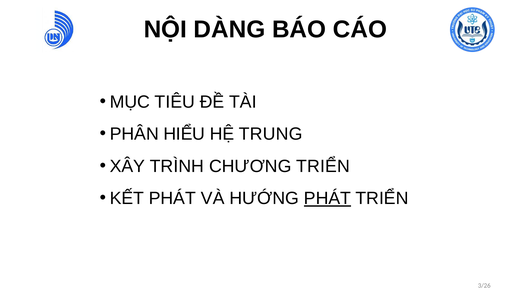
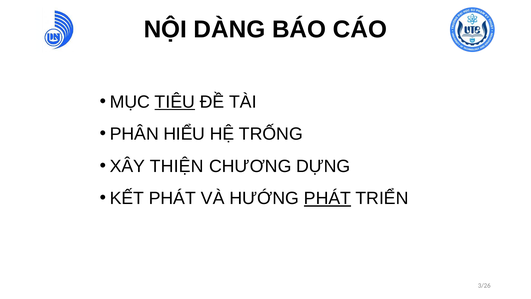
TIÊU underline: none -> present (175, 102)
TRUNG: TRUNG -> TRỐNG (271, 134)
TRÌNH: TRÌNH -> THIỆN (177, 166)
CHƯƠNG TRIỂN: TRIỂN -> DỰNG (323, 166)
